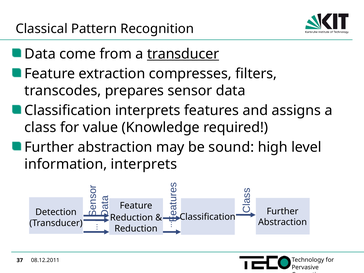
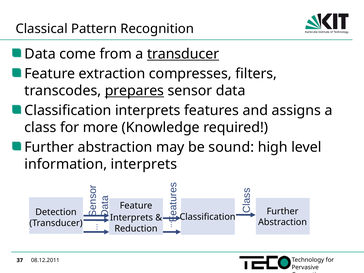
prepares underline: none -> present (134, 91)
value: value -> more (100, 127)
Reduction: Reduction -> Interprets (131, 218)
